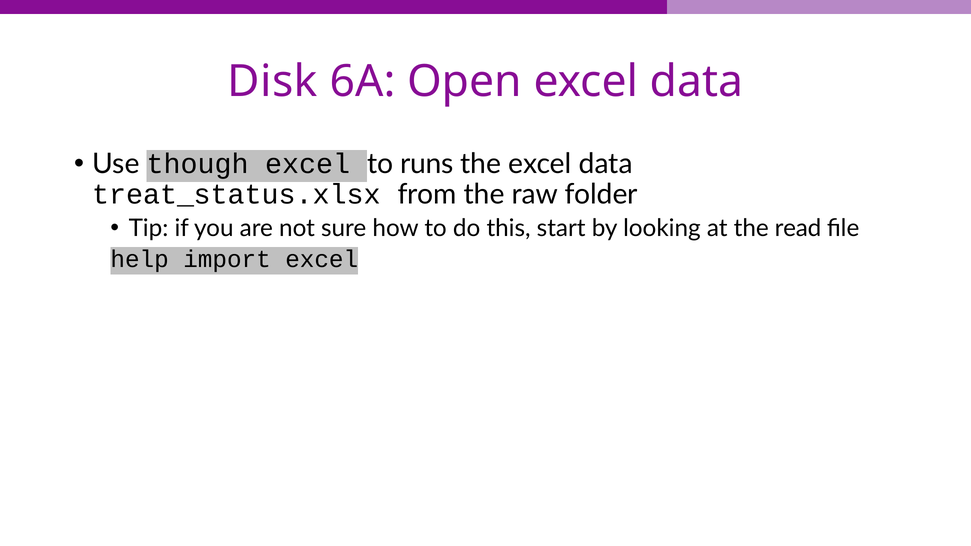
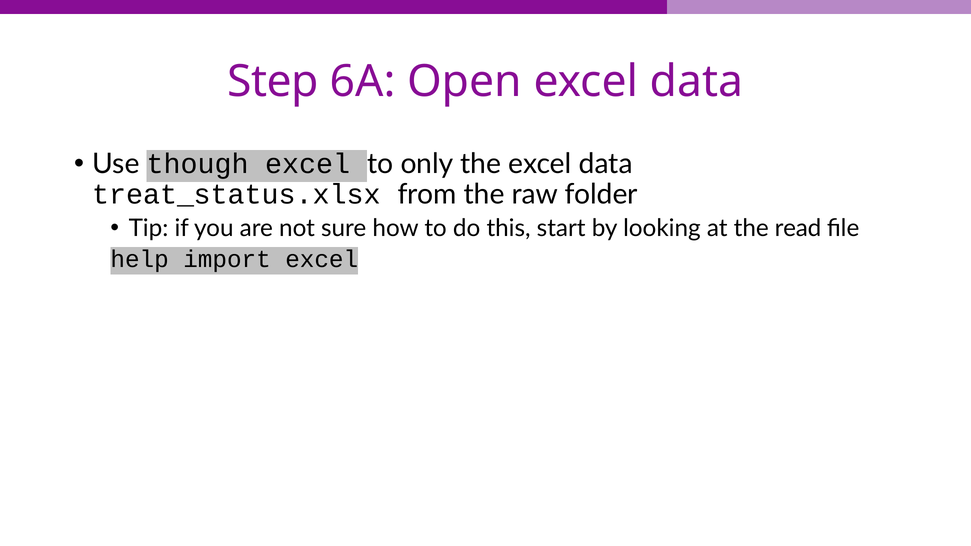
Disk: Disk -> Step (273, 82)
runs: runs -> only (427, 164)
